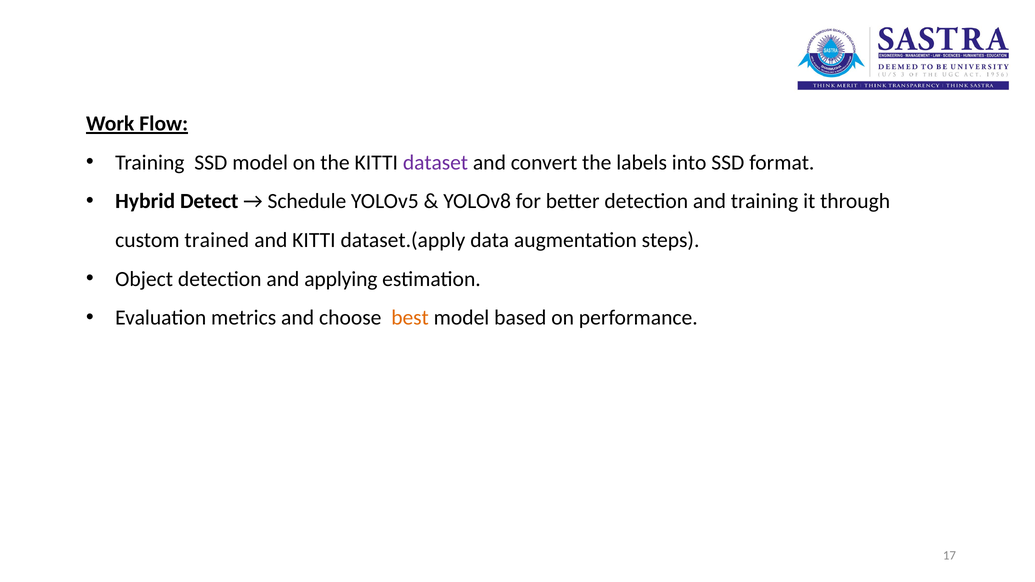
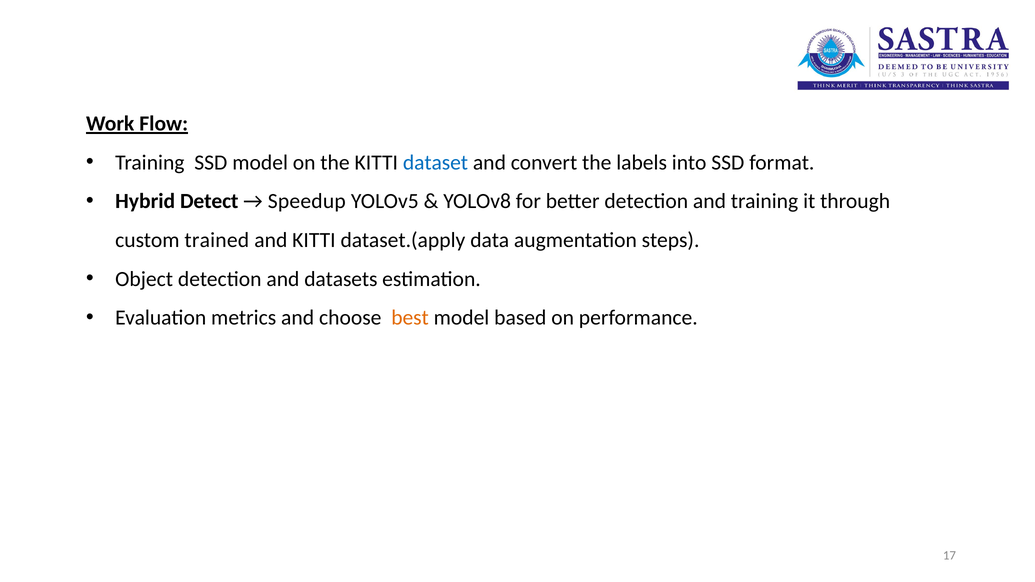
dataset colour: purple -> blue (435, 163)
Schedule: Schedule -> Speedup (307, 201)
applying: applying -> datasets (341, 279)
